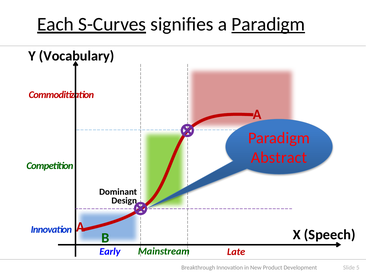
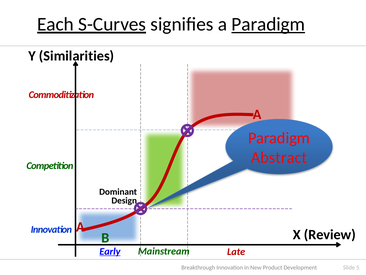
Vocabulary: Vocabulary -> Similarities (77, 56)
Speech: Speech -> Review (330, 234)
Early underline: none -> present (110, 251)
